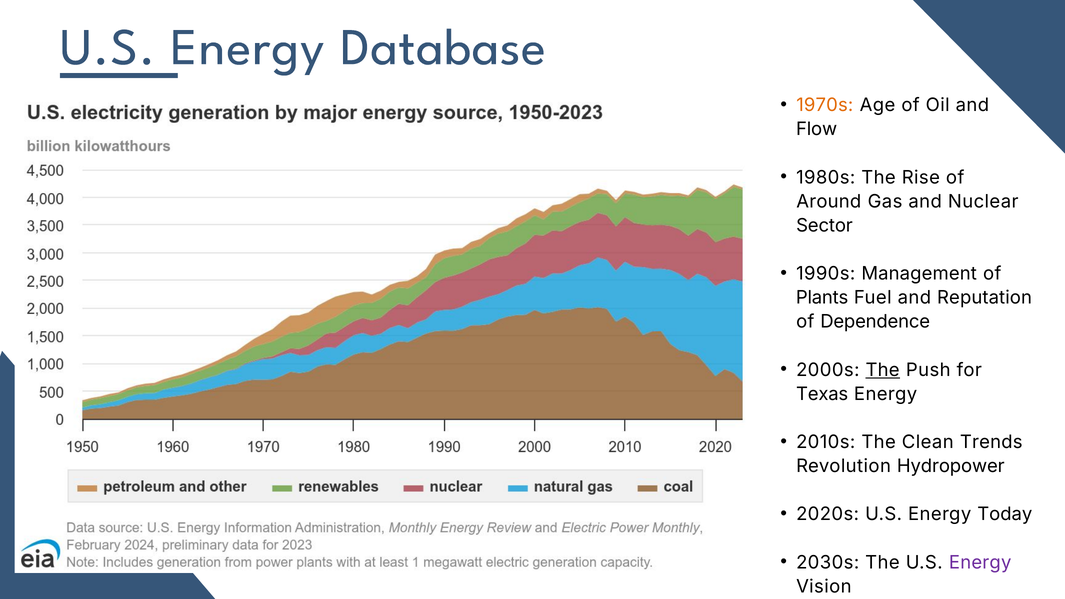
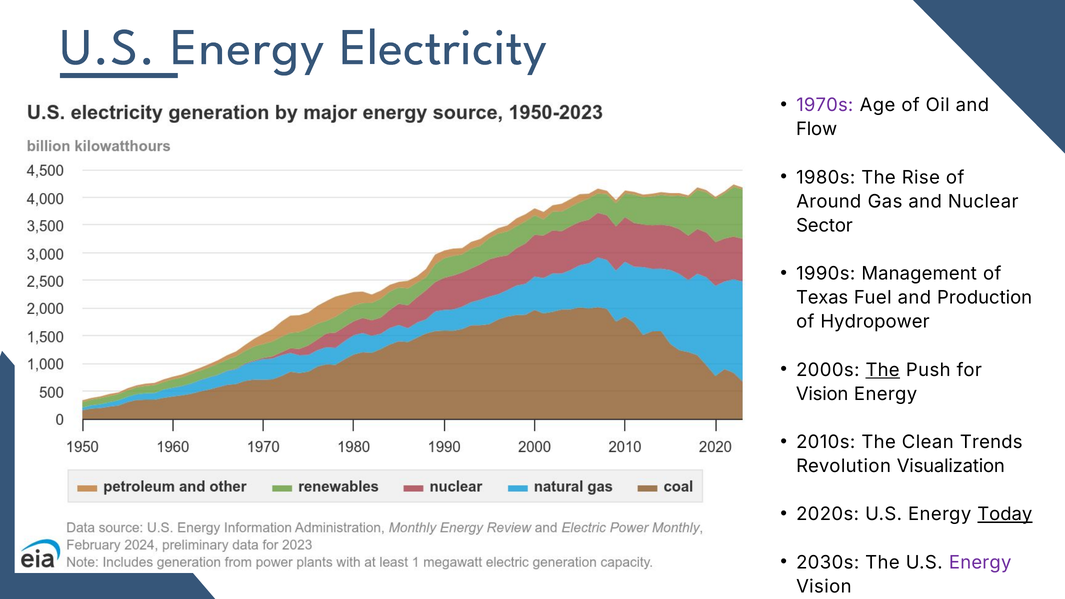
Database: Database -> Electricity (443, 47)
1970s colour: orange -> purple (825, 105)
Plants: Plants -> Texas (822, 298)
Reputation: Reputation -> Production (985, 298)
Dependence: Dependence -> Hydropower (875, 322)
Texas: Texas -> Vision (822, 394)
Hydropower: Hydropower -> Visualization (951, 466)
Today underline: none -> present (1005, 514)
